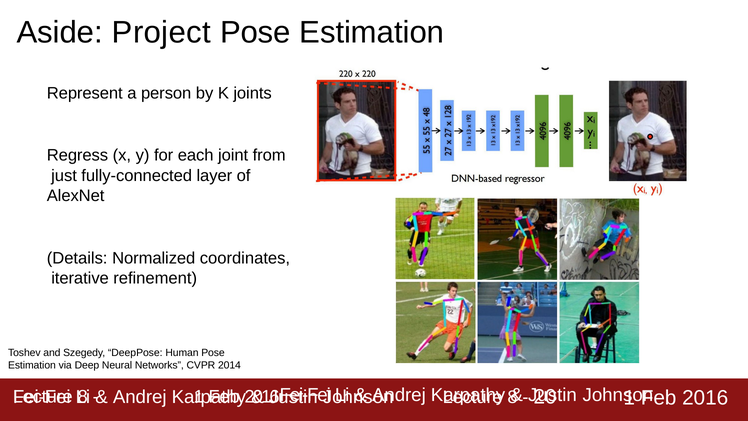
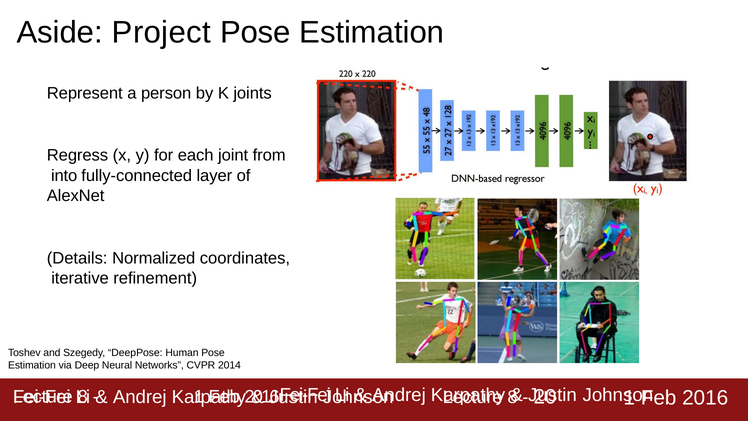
just: just -> into (64, 175)
